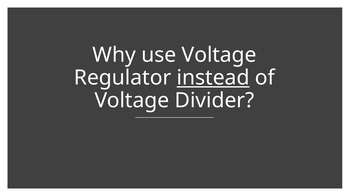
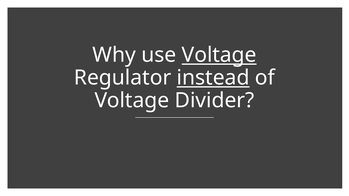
Voltage underline: none -> present (219, 55)
